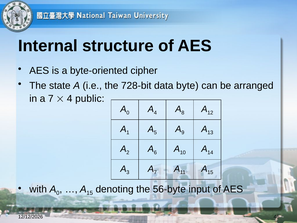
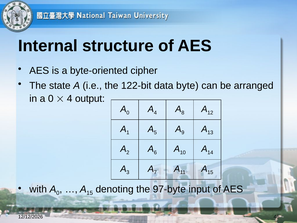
728-bit: 728-bit -> 122-bit (136, 86)
in a 7: 7 -> 0 (51, 99)
public: public -> output (90, 99)
56-byte: 56-byte -> 97-byte (169, 189)
